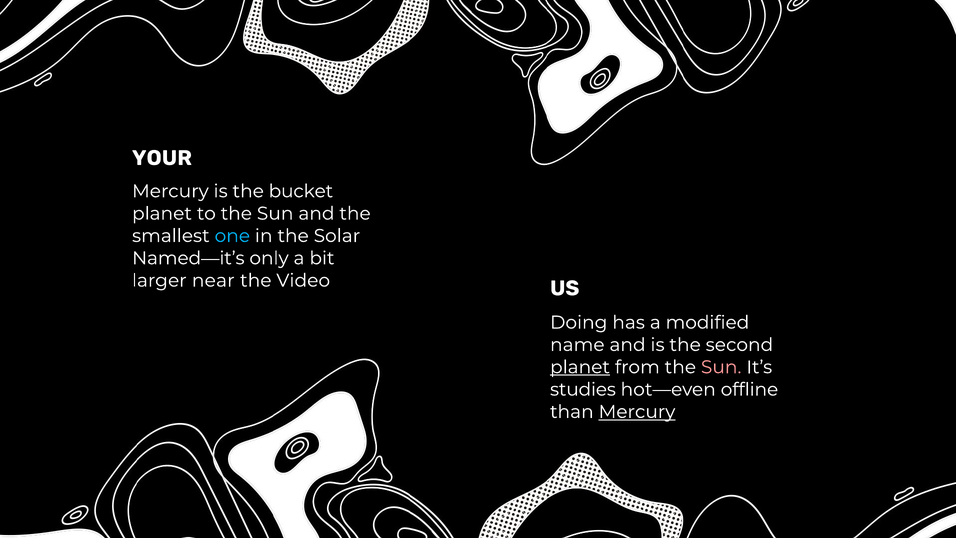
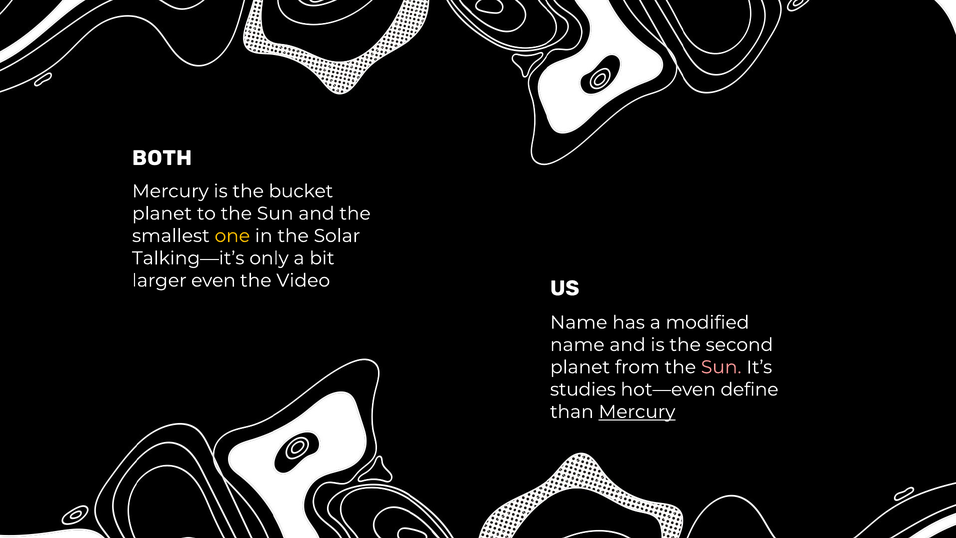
YOUR: YOUR -> BOTH (162, 158)
one colour: light blue -> yellow (232, 236)
Named—it’s: Named—it’s -> Talking—it’s (188, 258)
near: near -> even (213, 280)
Doing: Doing -> Name (579, 322)
planet underline: present -> none (580, 367)
offline: offline -> define (750, 389)
